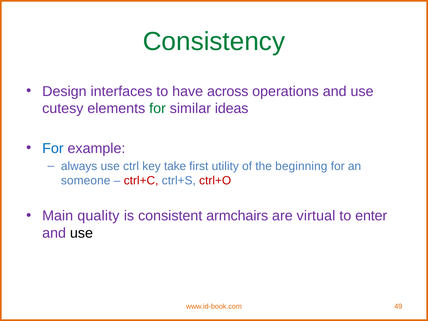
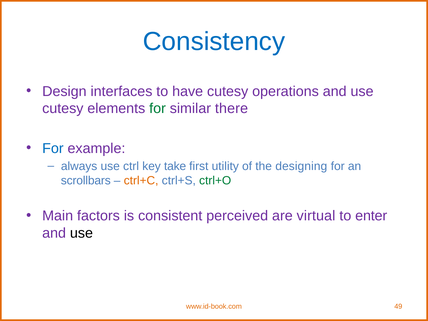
Consistency colour: green -> blue (214, 41)
have across: across -> cutesy (228, 91)
ideas: ideas -> there (232, 108)
beginning: beginning -> designing (301, 166)
someone: someone -> scrollbars (86, 181)
ctrl+C colour: red -> orange (141, 181)
ctrl+O colour: red -> green (215, 181)
quality: quality -> factors (98, 216)
armchairs: armchairs -> perceived (237, 216)
